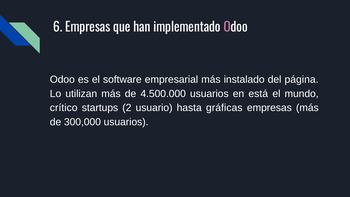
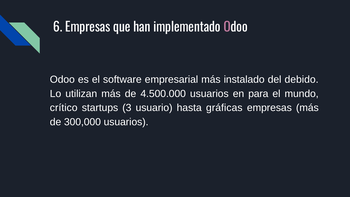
página: página -> debido (302, 80)
está: está -> para (258, 94)
2: 2 -> 3 (127, 108)
